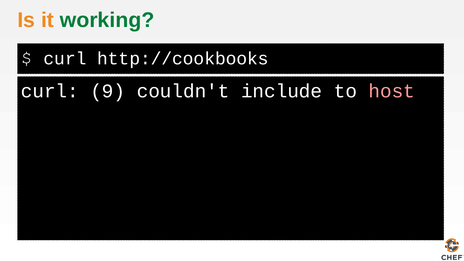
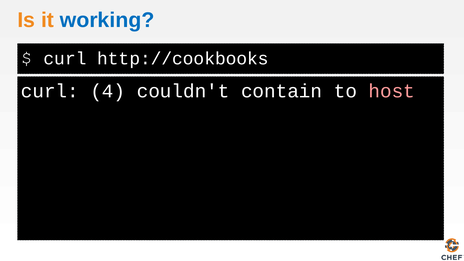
working colour: green -> blue (107, 20)
9: 9 -> 4 (108, 91)
include: include -> contain (282, 91)
